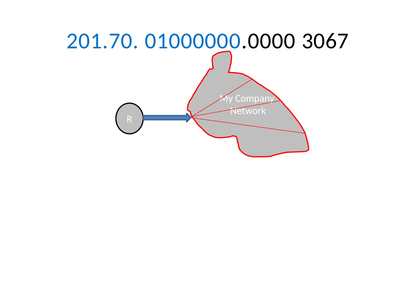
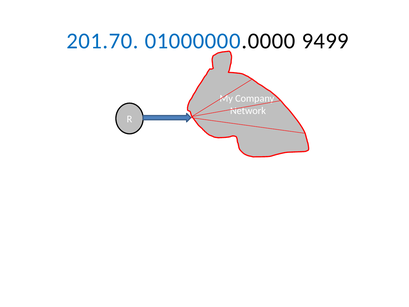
3067: 3067 -> 9499 (325, 41)
